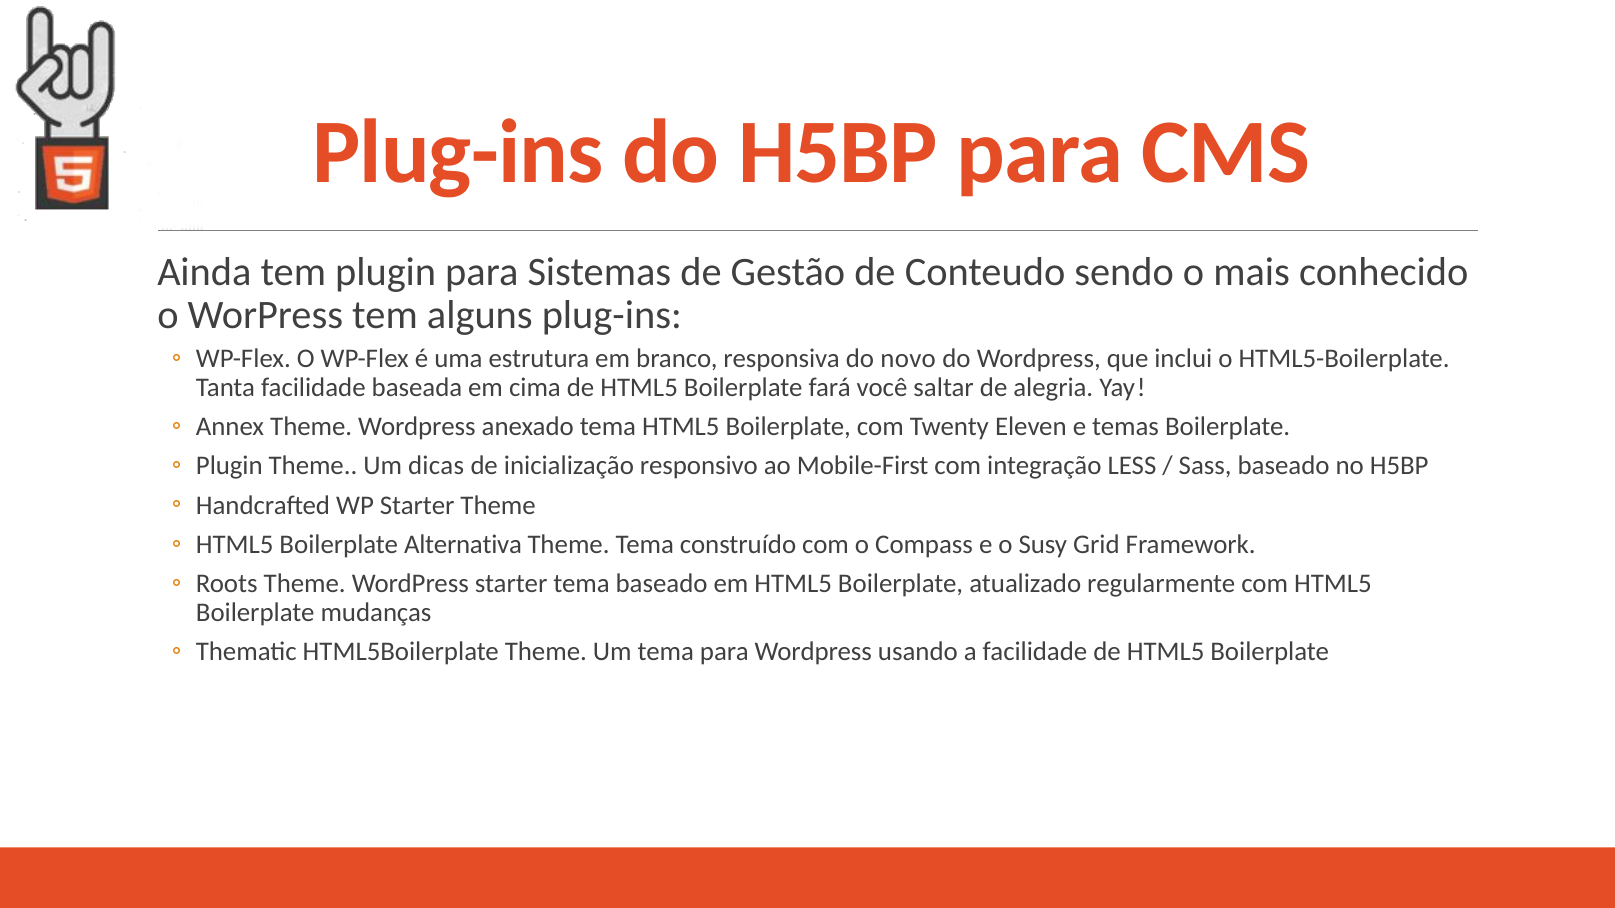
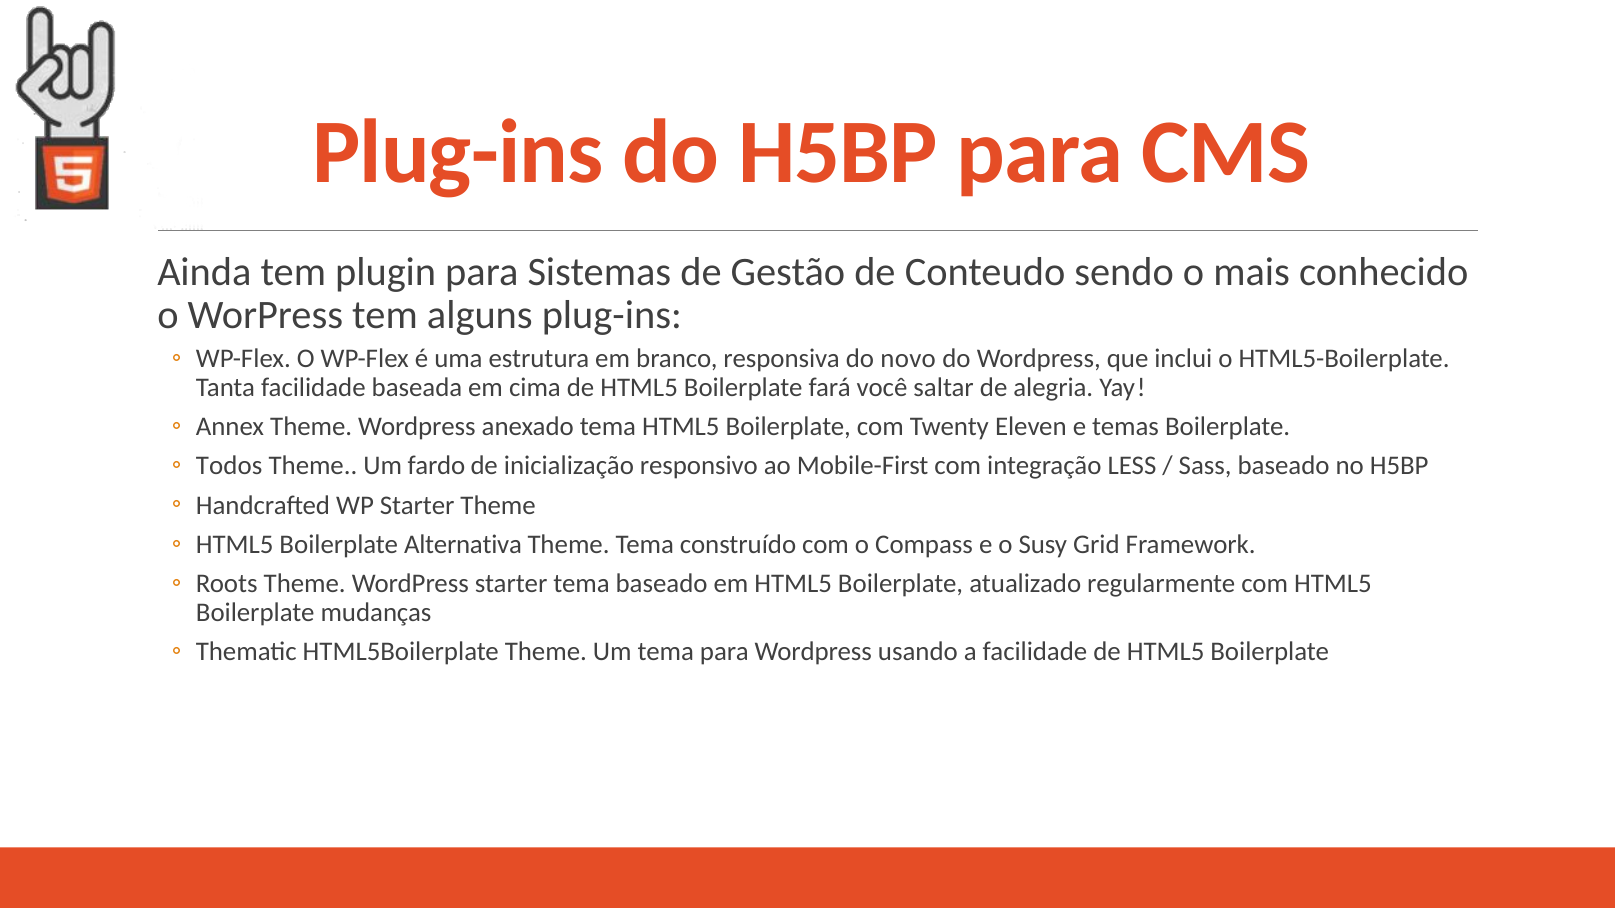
Plugin: Plugin -> Todos (229, 466)
dicas: dicas -> fardo (436, 466)
